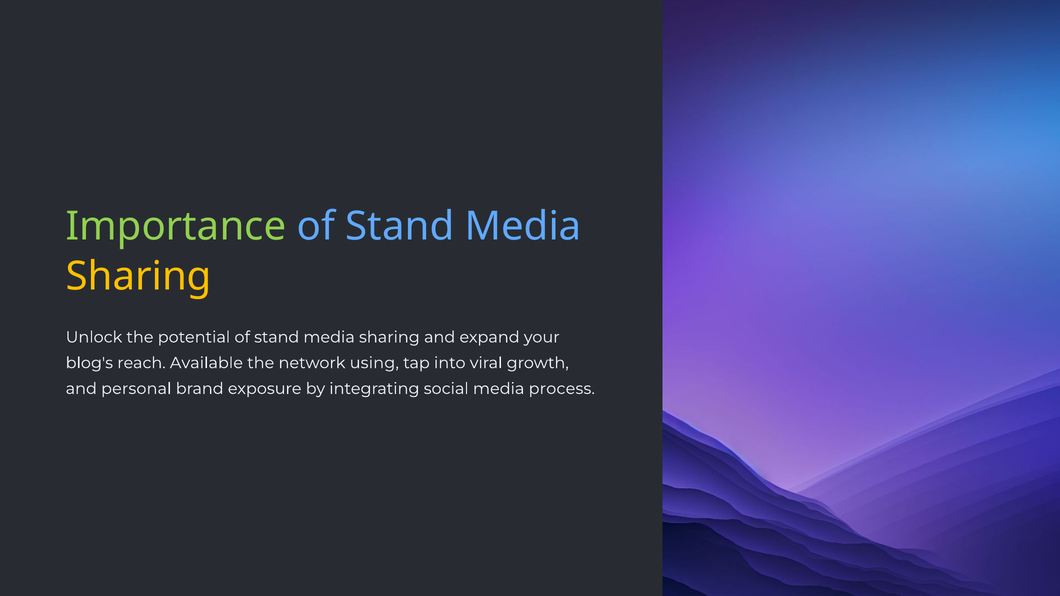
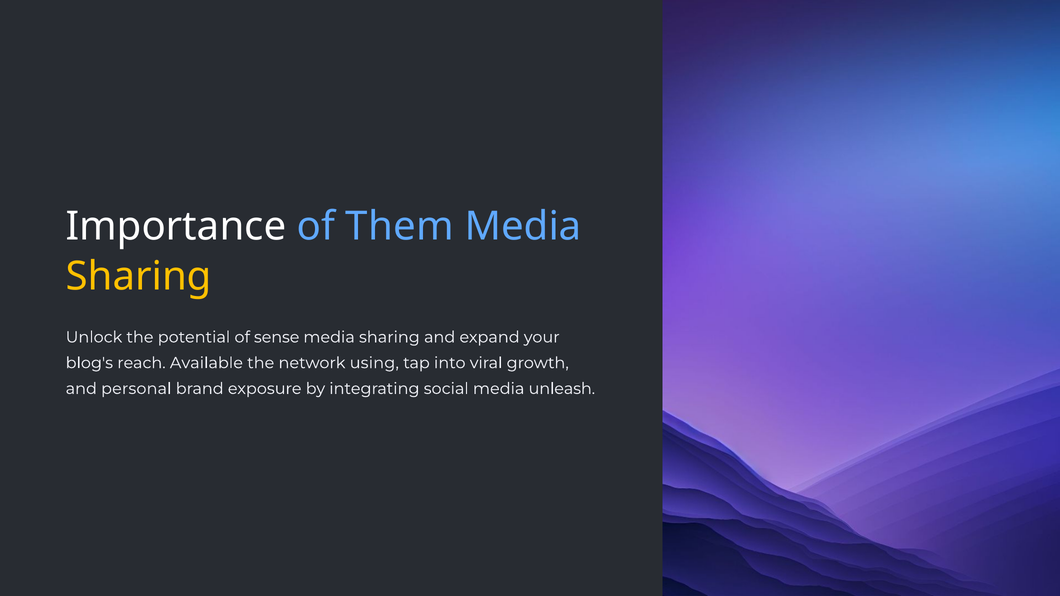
Importance colour: light green -> white (176, 227)
Stand: Stand -> Them (400, 227)
potential of stand: stand -> sense (277, 337)
process: process -> unleash (562, 389)
